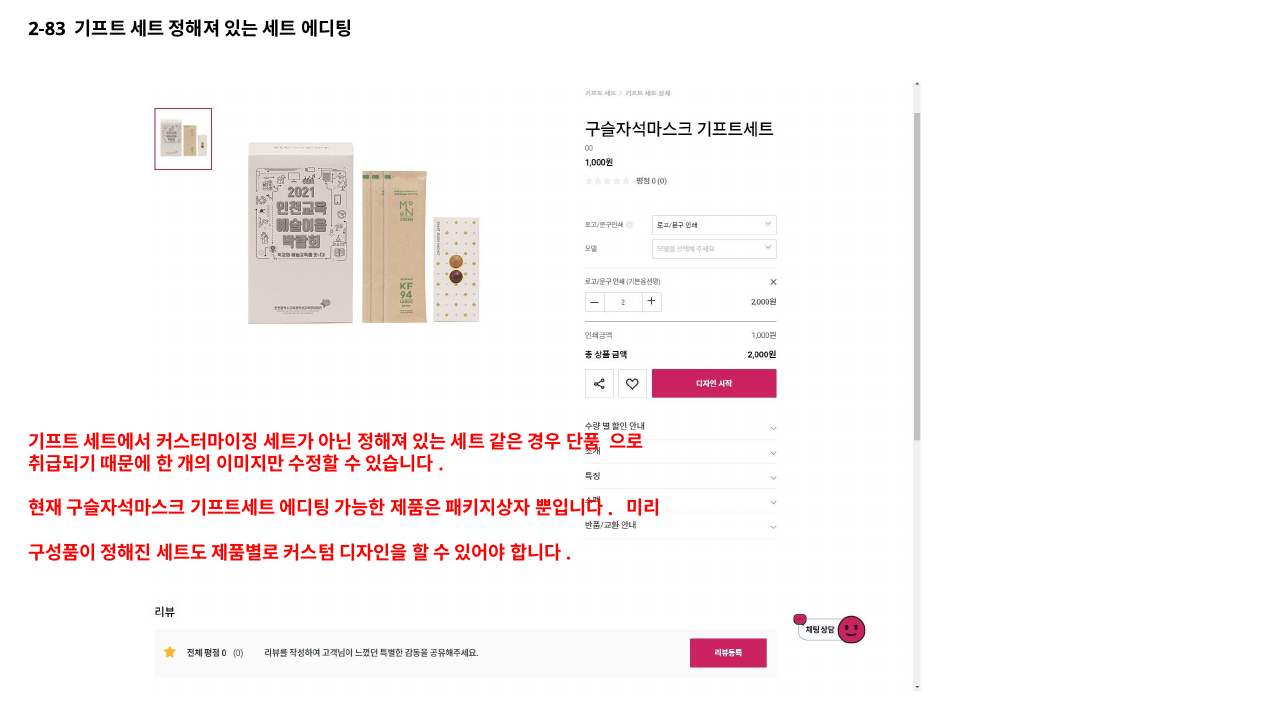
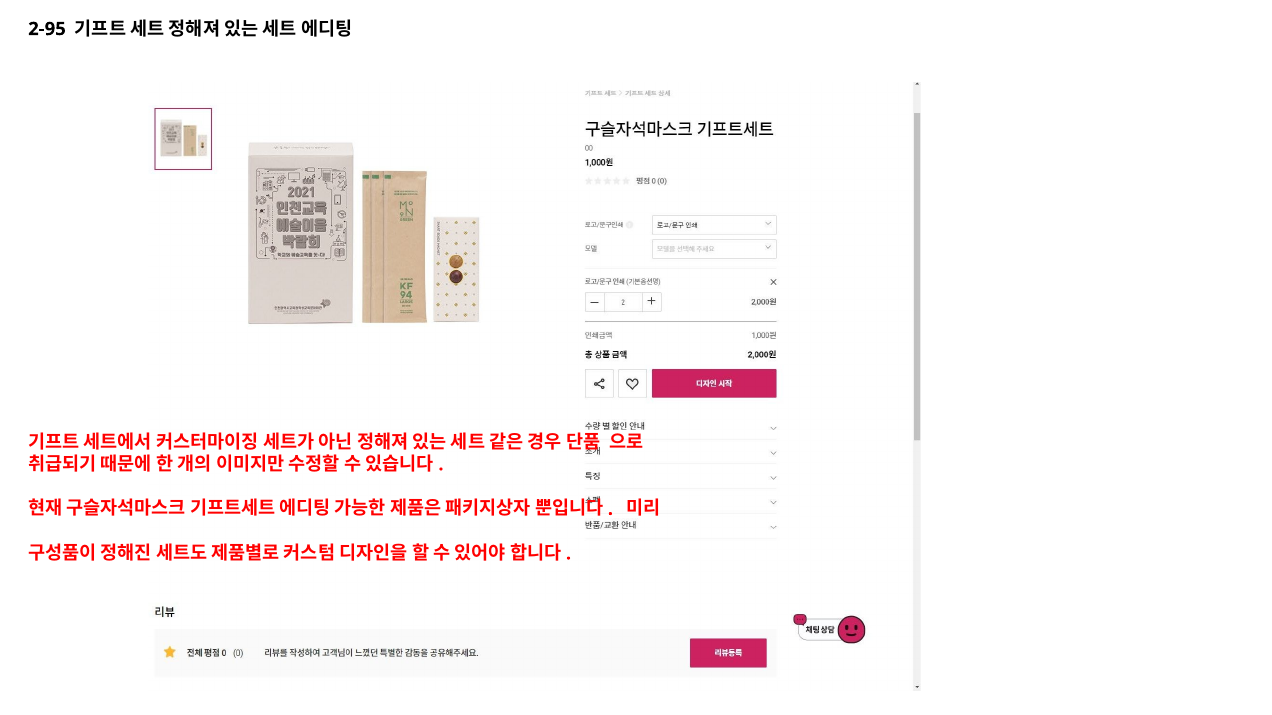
2-83: 2-83 -> 2-95 (47, 29)
